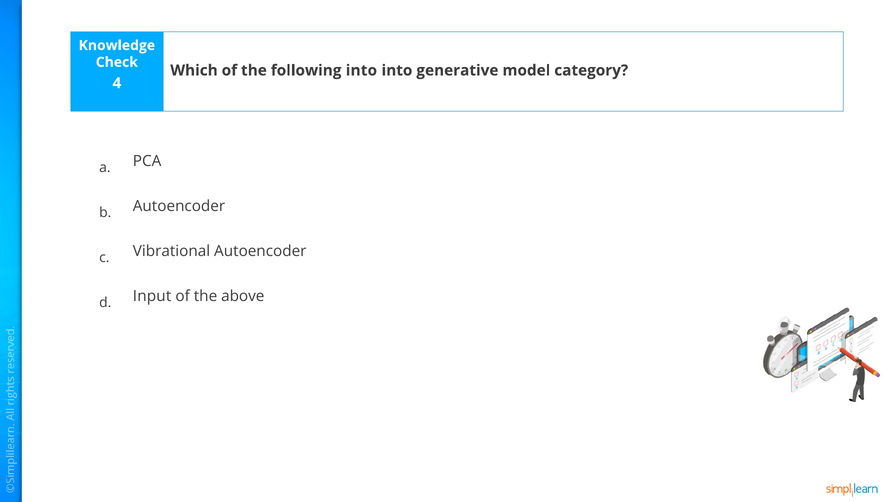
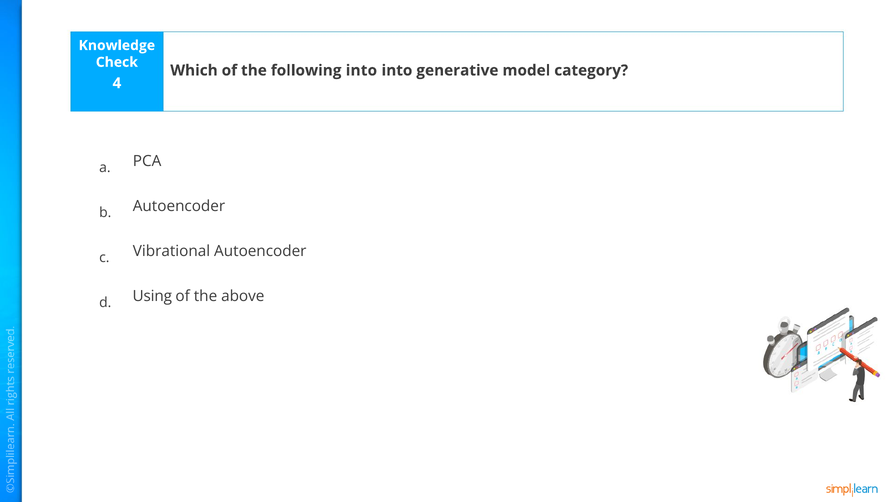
Input: Input -> Using (152, 296)
